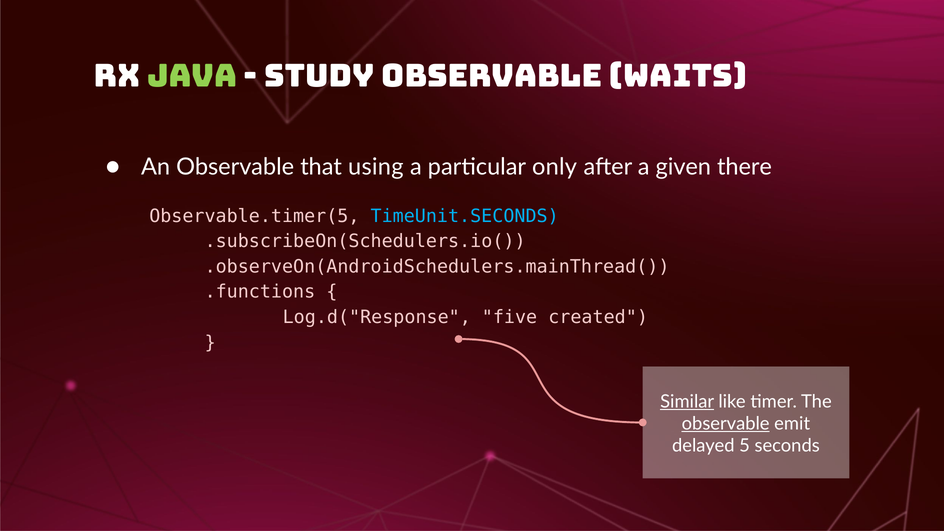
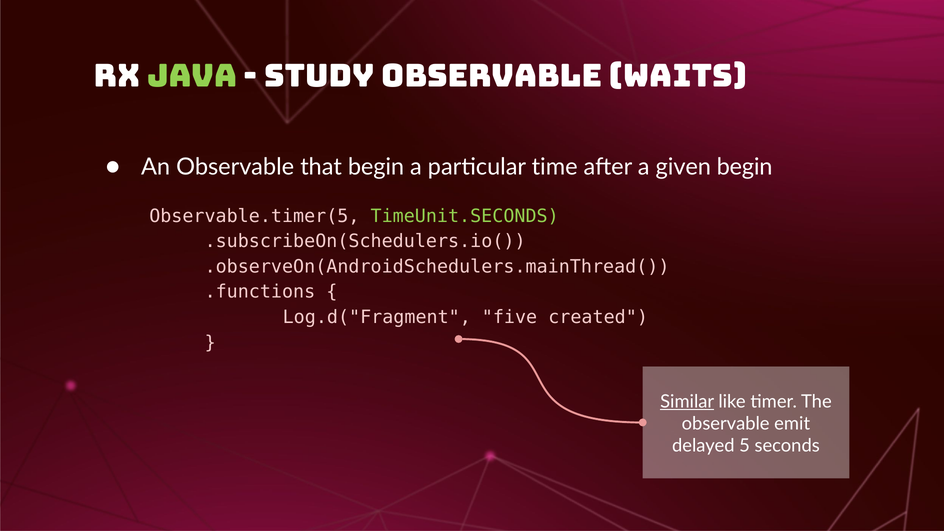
that using: using -> begin (376, 167)
only: only -> time (555, 167)
given there: there -> begin (745, 167)
TimeUnit.SECONDS colour: light blue -> light green (465, 216)
Log.d("Response: Log.d("Response -> Log.d("Fragment (377, 317)
observable underline: present -> none (726, 424)
